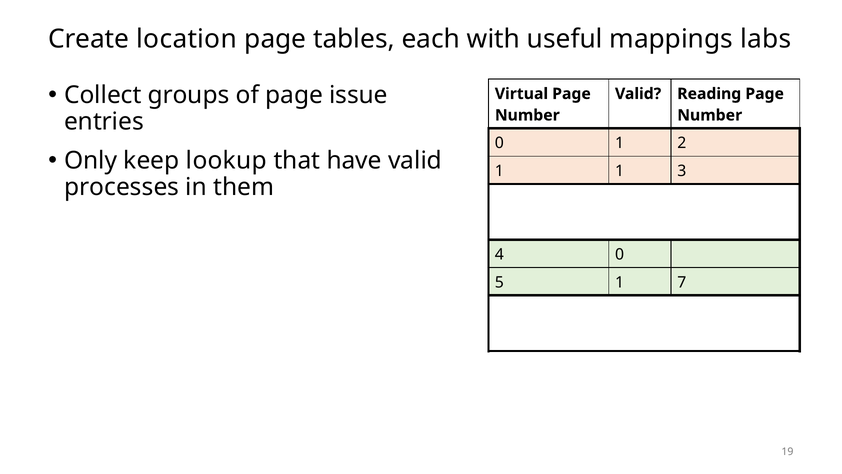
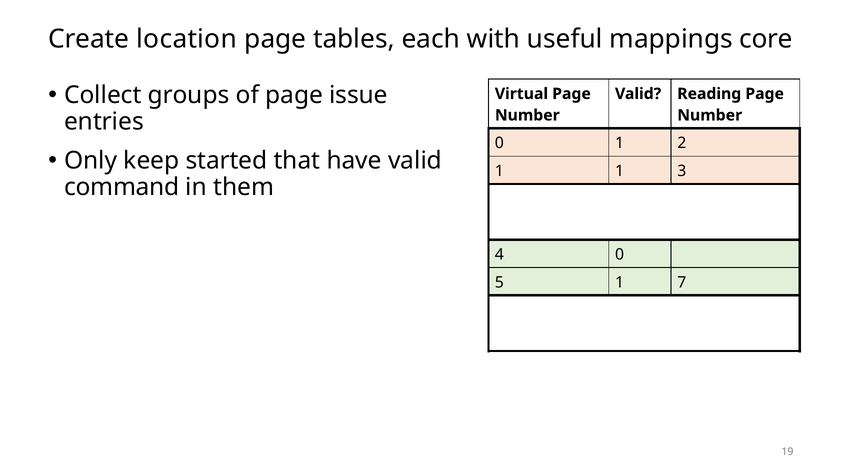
labs: labs -> core (766, 39)
lookup: lookup -> started (226, 161)
processes: processes -> command (122, 187)
